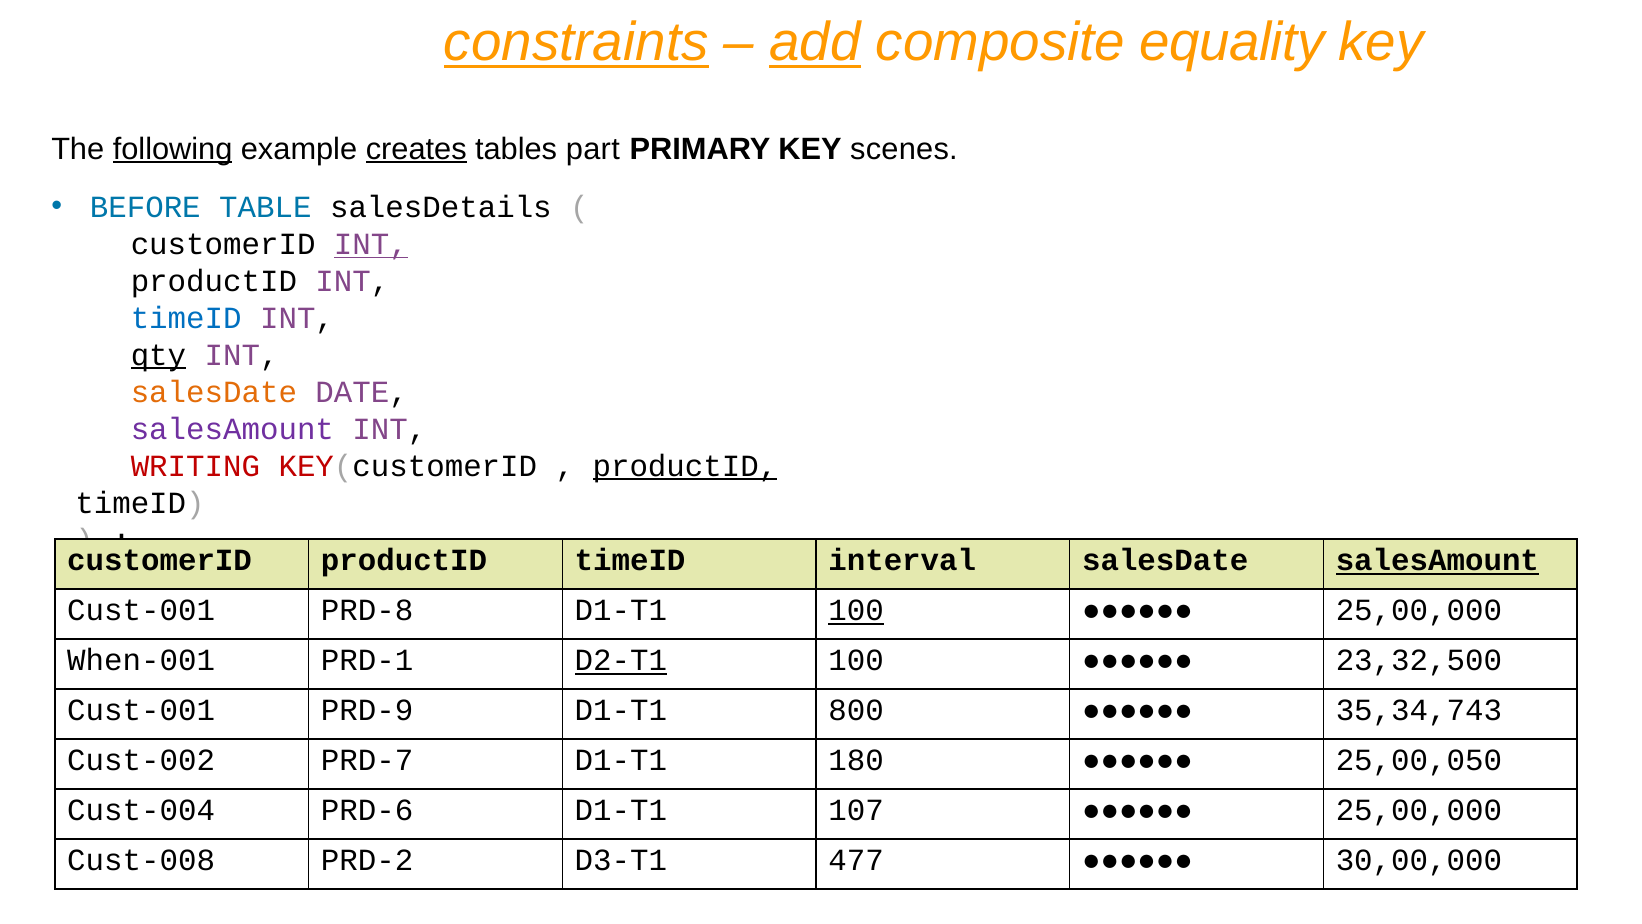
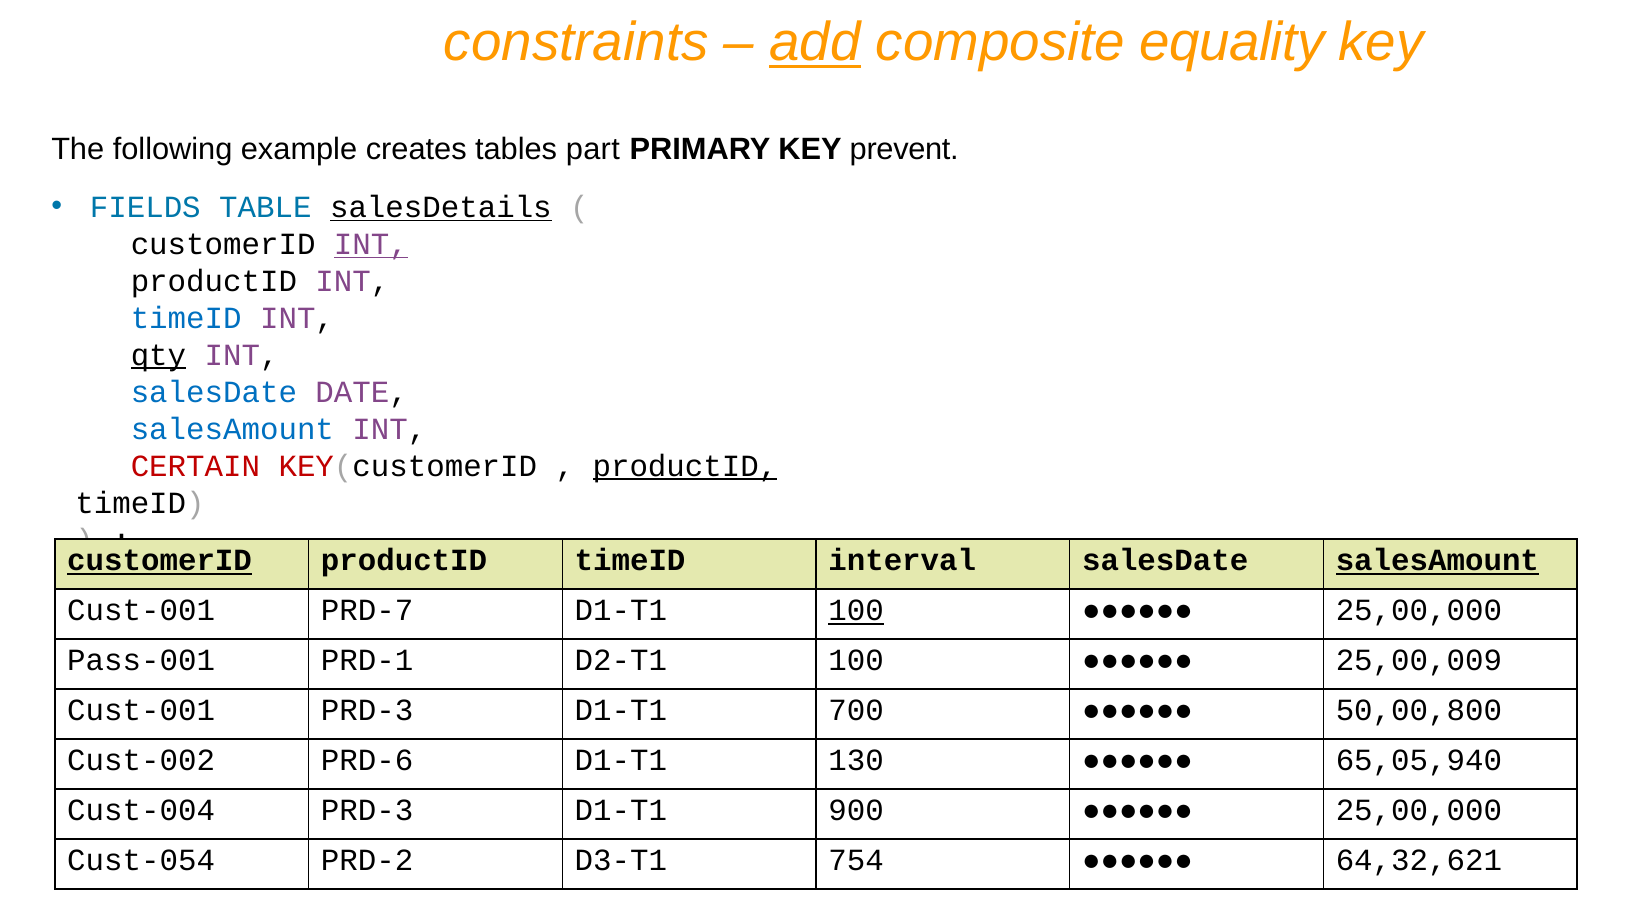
constraints underline: present -> none (576, 43)
following underline: present -> none (173, 149)
creates underline: present -> none (416, 149)
scenes: scenes -> prevent (904, 149)
BEFORE: BEFORE -> FIELDS (145, 207)
salesDetails underline: none -> present (441, 207)
salesDate colour: orange -> blue (214, 392)
salesAmount colour: purple -> blue (232, 429)
WRITING: WRITING -> CERTAIN (195, 466)
customerID underline: none -> present (160, 561)
PRD-8: PRD-8 -> PRD-7 (367, 610)
When-001: When-001 -> Pass-001 (141, 660)
D2-T1 underline: present -> none (621, 660)
23,32,500: 23,32,500 -> 25,00,009 (1419, 660)
Cust-001 PRD-9: PRD-9 -> PRD-3 (367, 710)
800: 800 -> 700 (856, 710)
35,34,743: 35,34,743 -> 50,00,800 (1419, 710)
PRD-7: PRD-7 -> PRD-6 (367, 760)
180: 180 -> 130 (856, 760)
25,00,050: 25,00,050 -> 65,05,940 (1419, 760)
Cust-004 PRD-6: PRD-6 -> PRD-3 (367, 810)
107: 107 -> 900 (856, 810)
Cust-008: Cust-008 -> Cust-054 (141, 860)
477: 477 -> 754 (856, 860)
30,00,000: 30,00,000 -> 64,32,621 (1419, 860)
